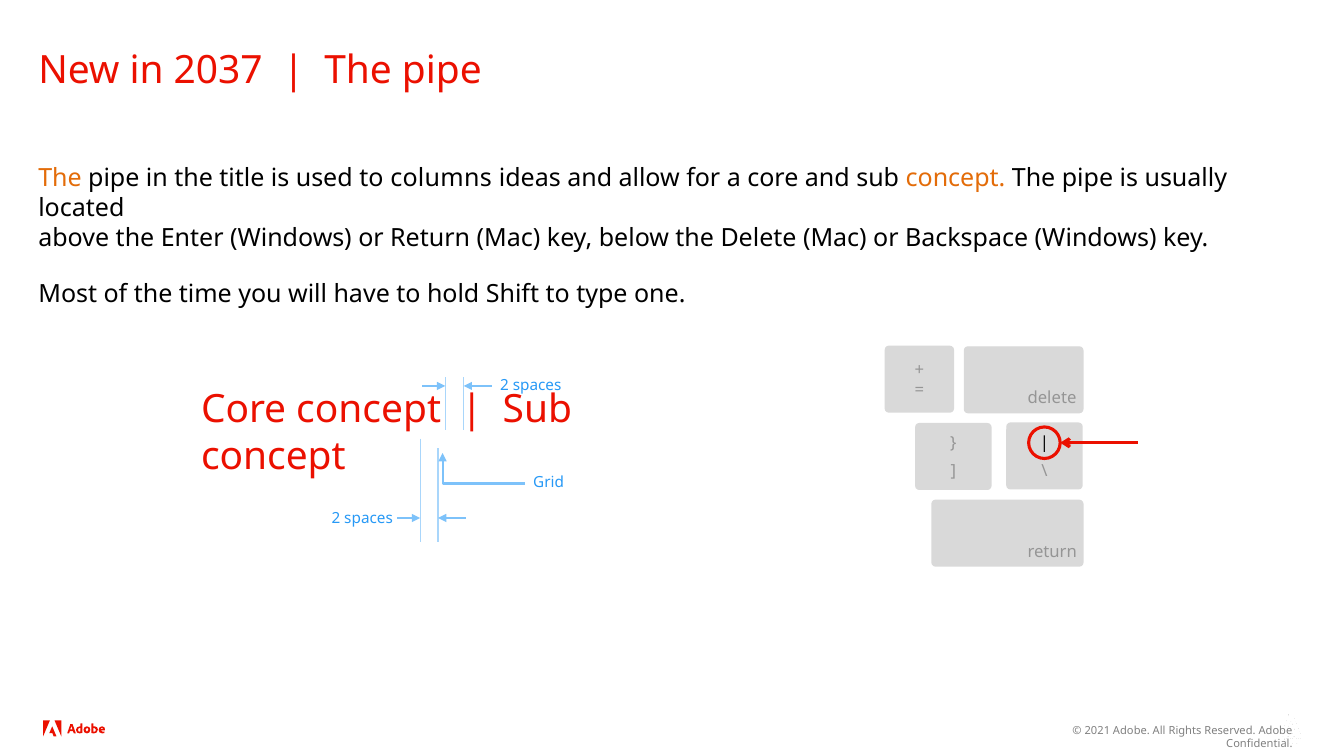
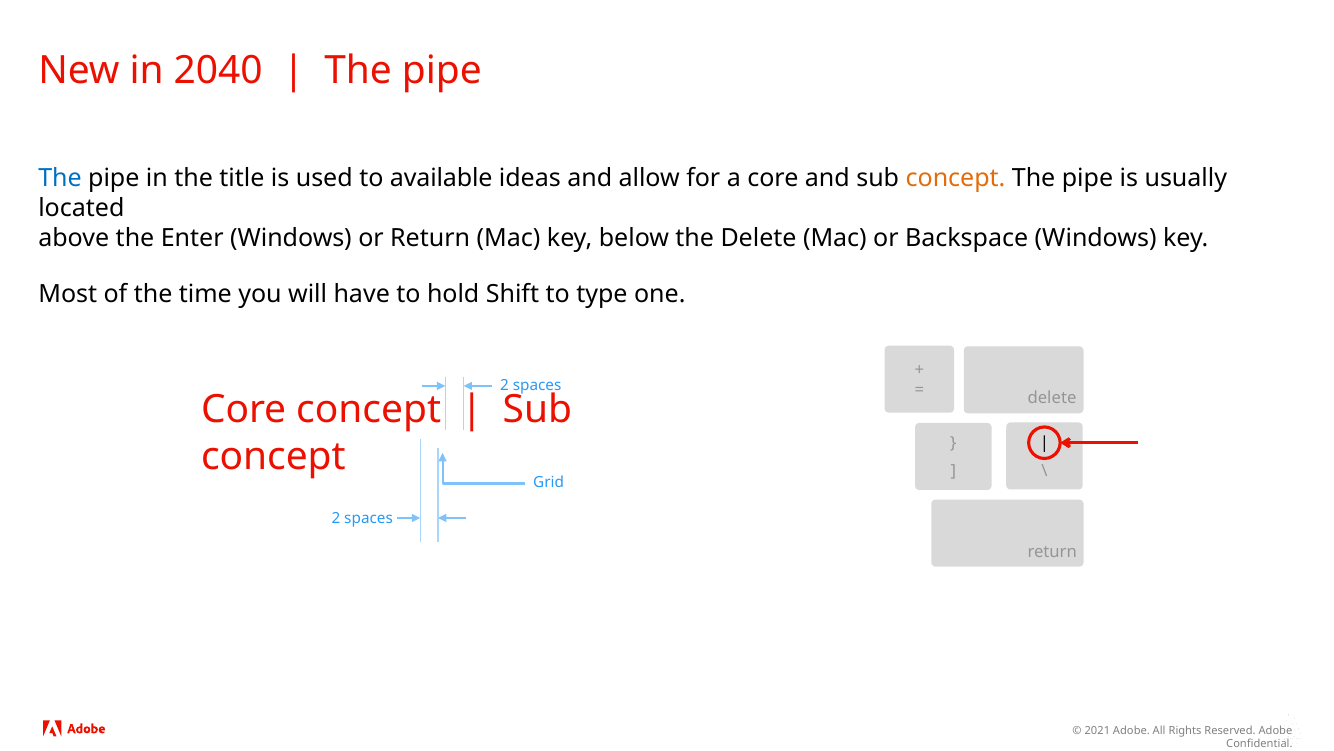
2037: 2037 -> 2040 (218, 71)
The colour: orange -> blue (60, 178)
columns: columns -> available (441, 178)
